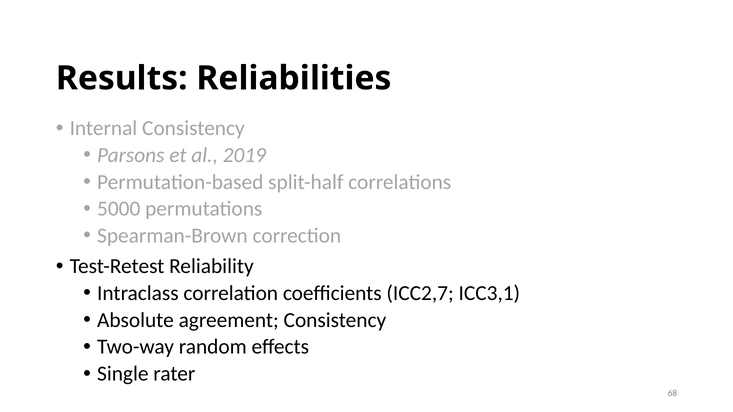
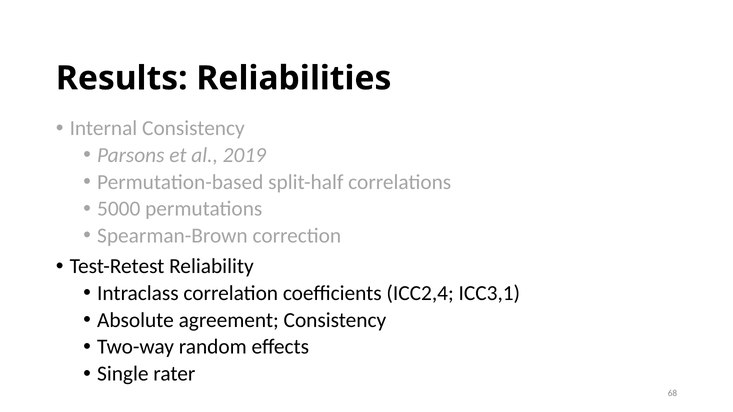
ICC2,7: ICC2,7 -> ICC2,4 (420, 293)
